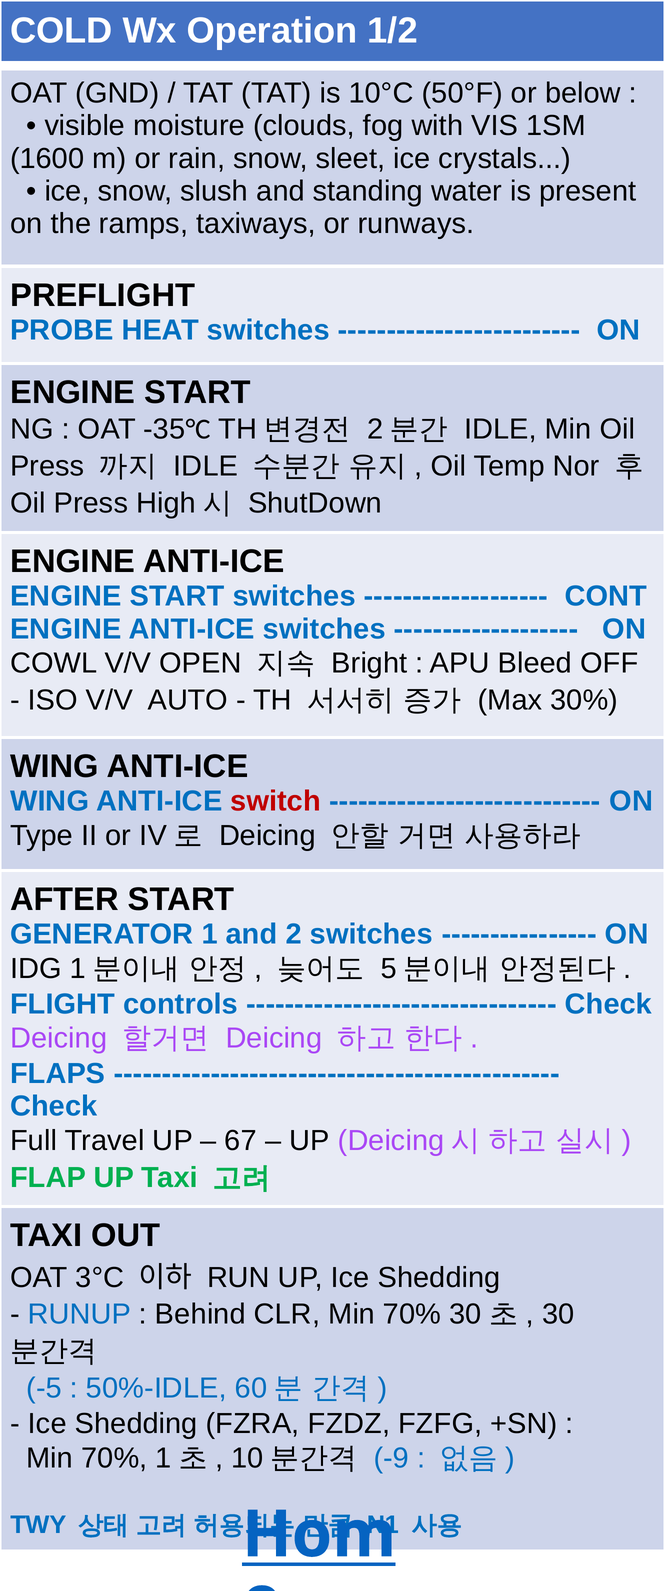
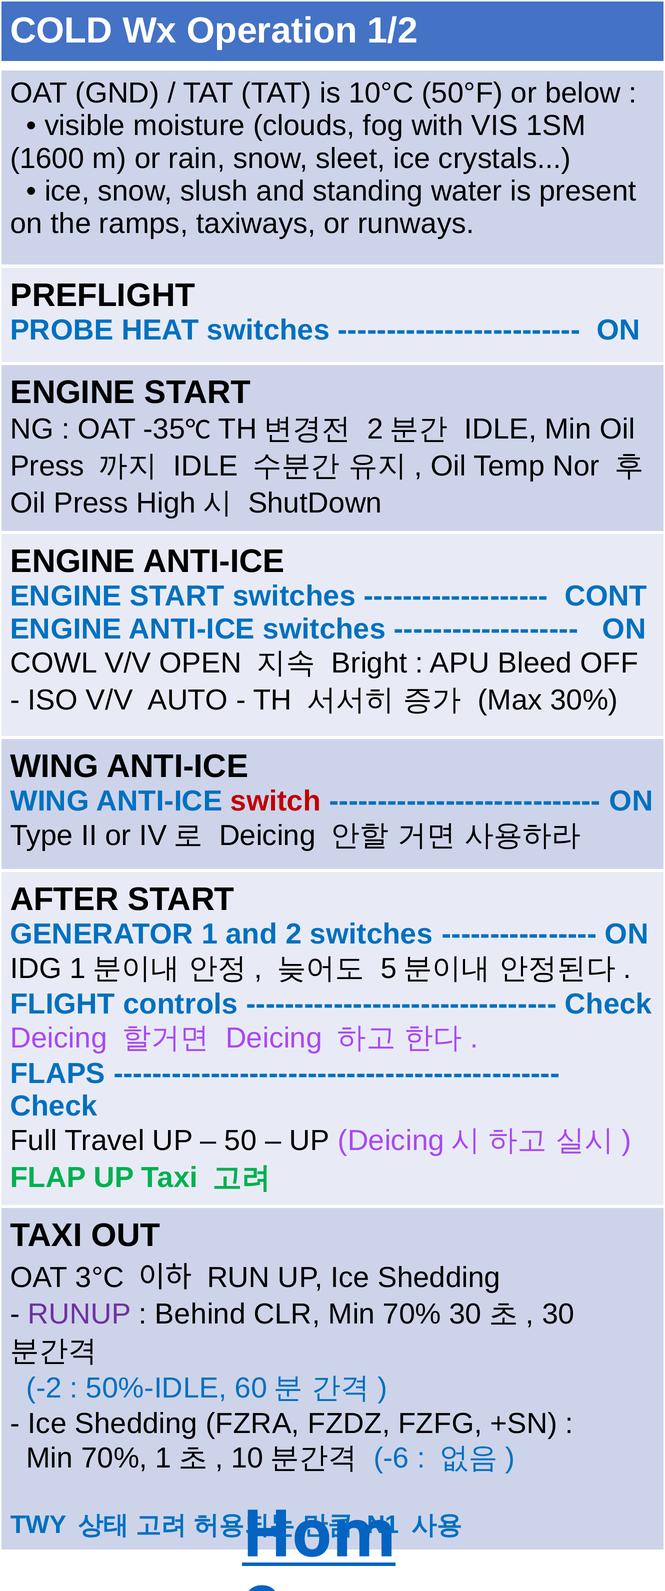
67: 67 -> 50 (241, 1141)
RUNUP colour: blue -> purple (79, 1314)
-5: -5 -> -2 (44, 1388)
-9: -9 -> -6 (391, 1458)
